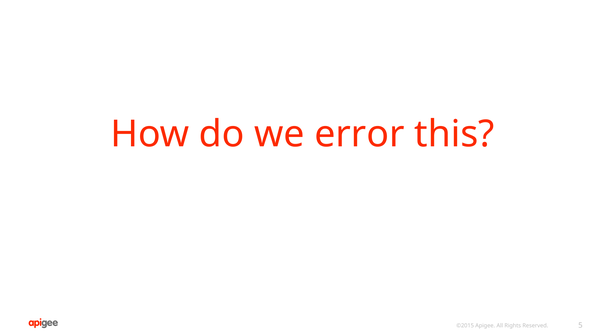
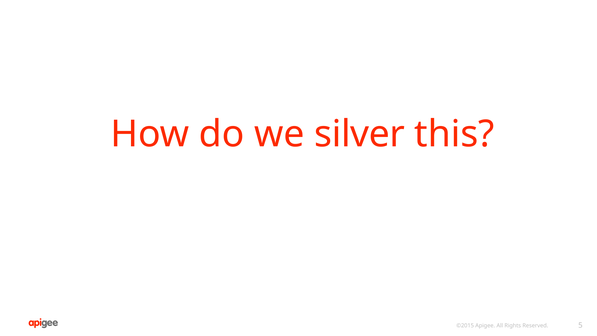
error: error -> silver (360, 134)
